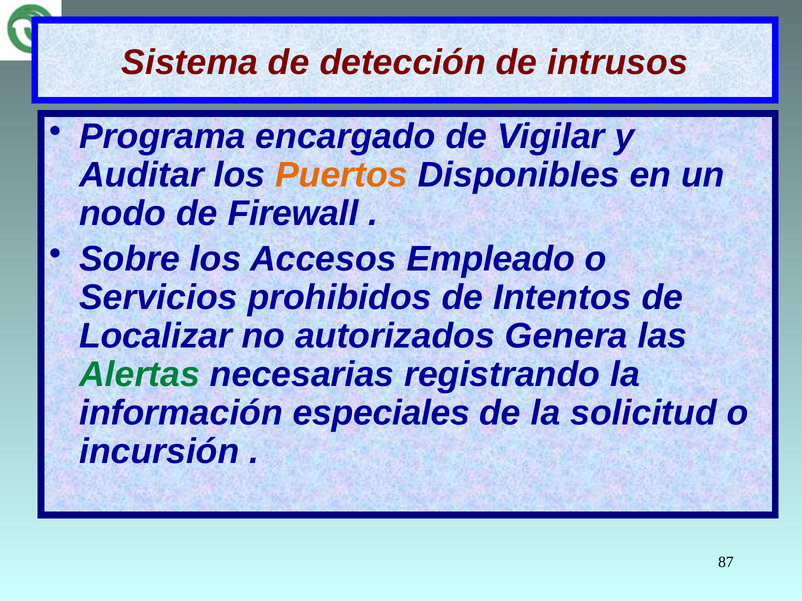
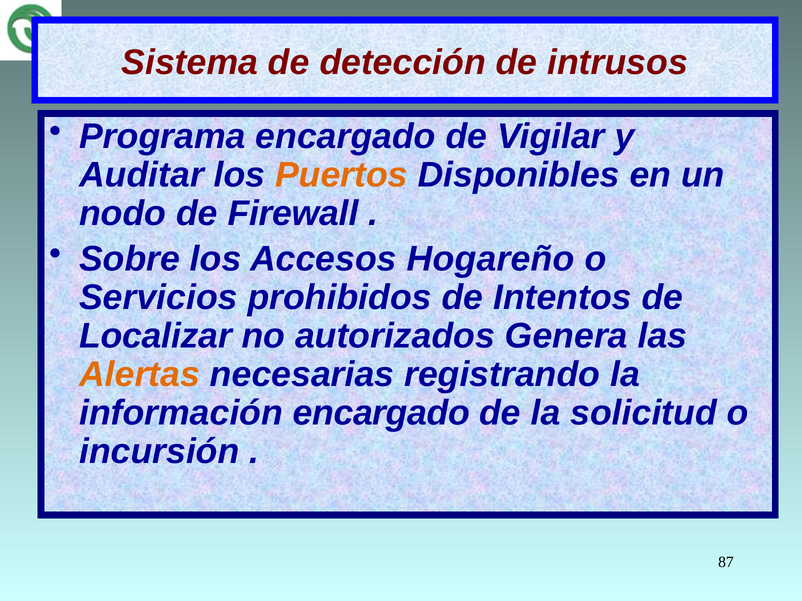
Empleado: Empleado -> Hogareño (491, 259)
Alertas colour: green -> orange (140, 375)
información especiales: especiales -> encargado (381, 413)
